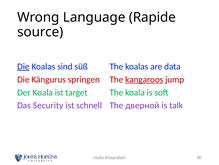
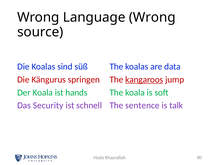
Language Rapide: Rapide -> Wrong (152, 17)
Die underline: present -> none (23, 66)
target: target -> hands (76, 92)
дверной: дверной -> sentence (142, 105)
